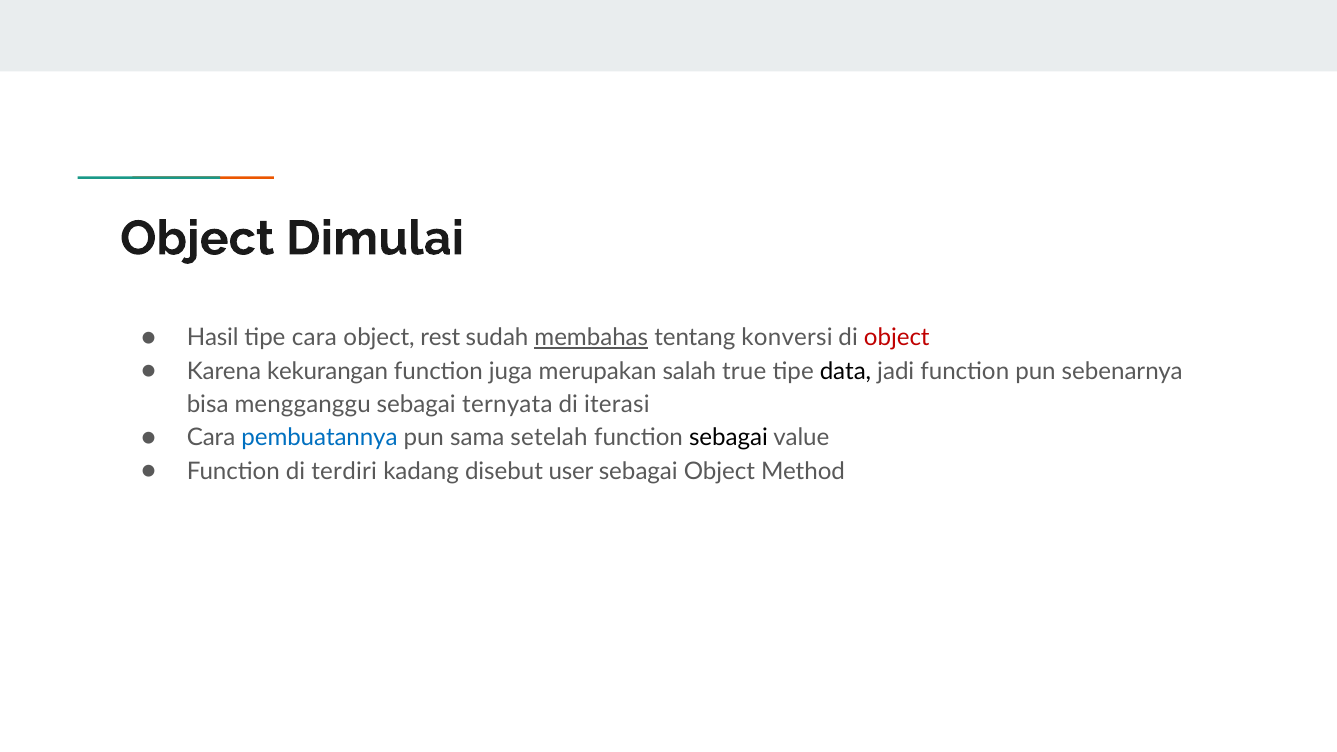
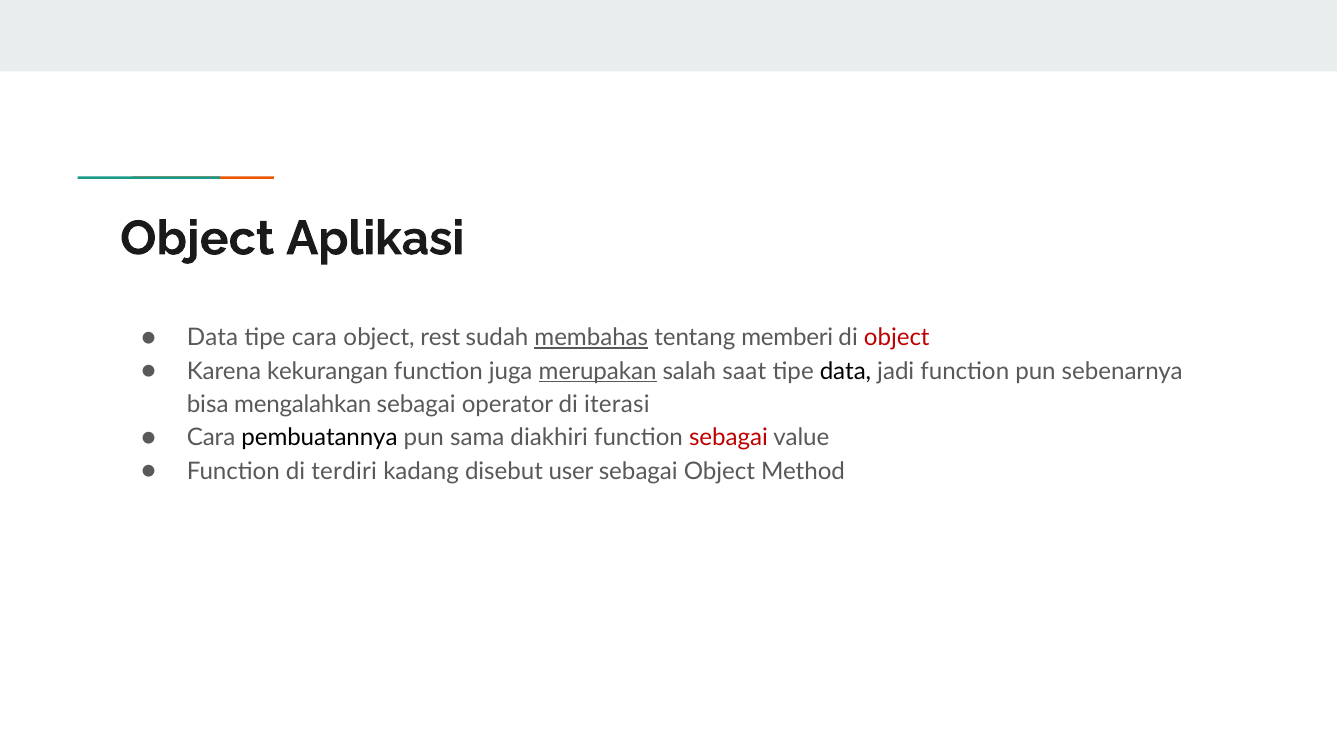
Dimulai: Dimulai -> Aplikasi (375, 239)
Hasil: Hasil -> Data (213, 338)
konversi: konversi -> memberi (787, 338)
merupakan underline: none -> present (598, 371)
true: true -> saat (744, 371)
mengganggu: mengganggu -> mengalahkan (303, 404)
ternyata: ternyata -> operator (508, 404)
pembuatannya colour: blue -> black (320, 438)
setelah: setelah -> diakhiri (549, 438)
sebagai colour: black -> red (728, 438)
